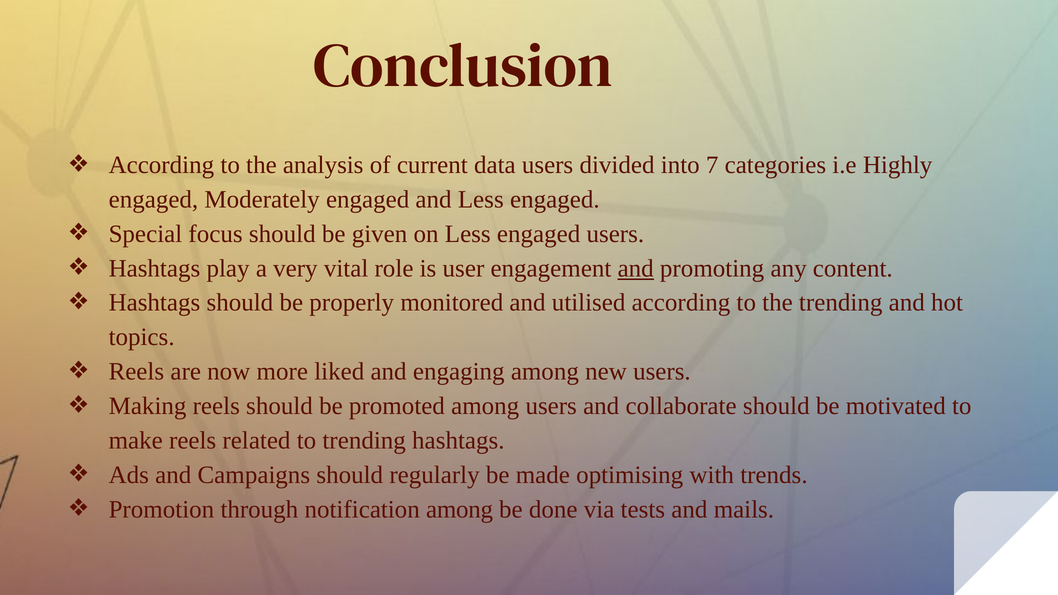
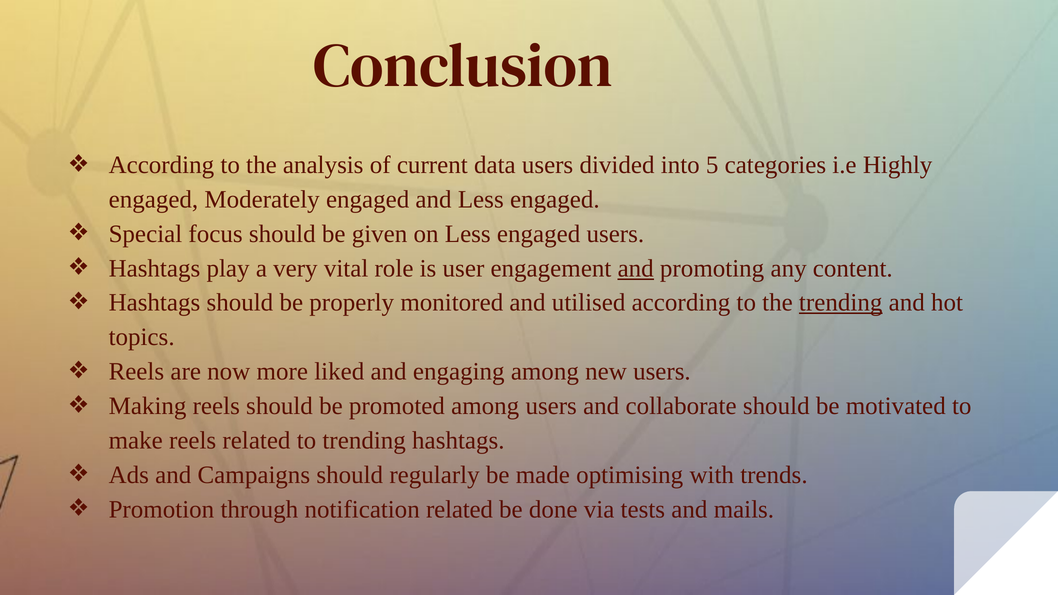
7: 7 -> 5 (712, 165)
trending underline: none -> present (841, 303)
notification among: among -> related (460, 510)
